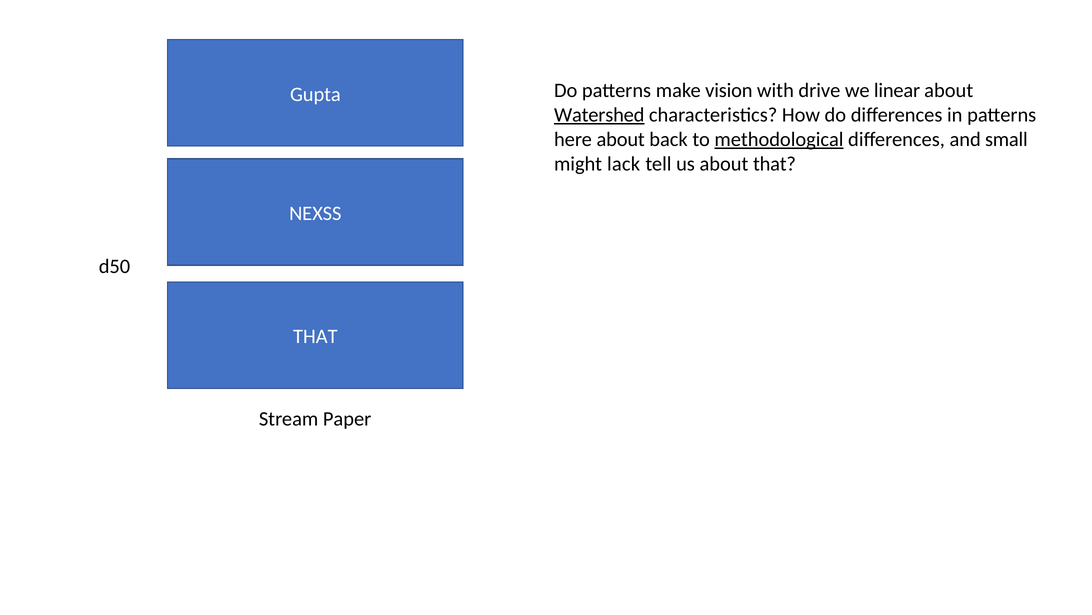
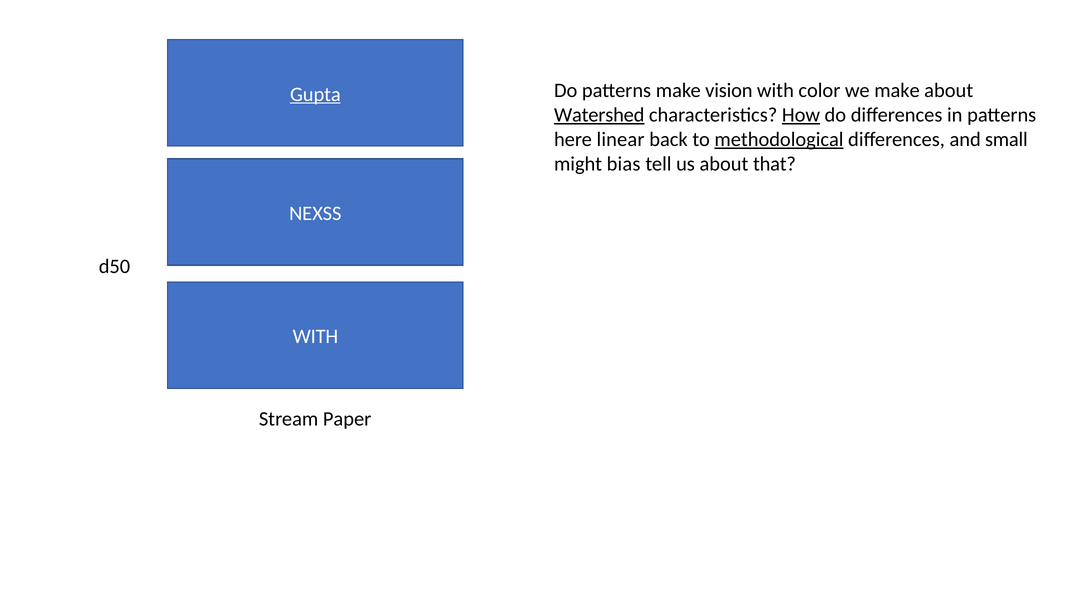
drive: drive -> color (819, 90)
we linear: linear -> make (897, 90)
Gupta underline: none -> present (315, 94)
How underline: none -> present (801, 115)
here about: about -> linear (621, 139)
lack: lack -> bias (624, 164)
THAT: THAT -> WITH (315, 336)
